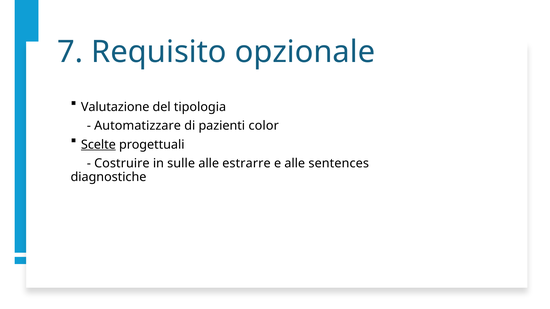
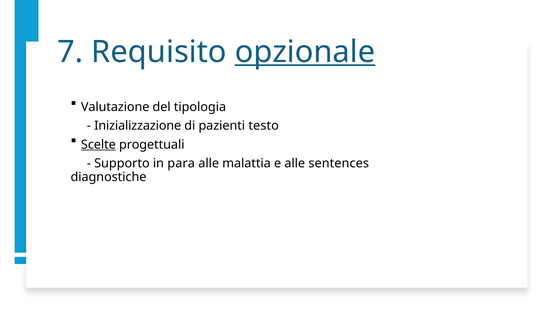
opzionale underline: none -> present (305, 52)
Automatizzare: Automatizzare -> Inizializzazione (138, 126)
color: color -> testo (264, 126)
Costruire: Costruire -> Supporto (122, 164)
sulle: sulle -> para (181, 164)
estrarre: estrarre -> malattia (247, 164)
